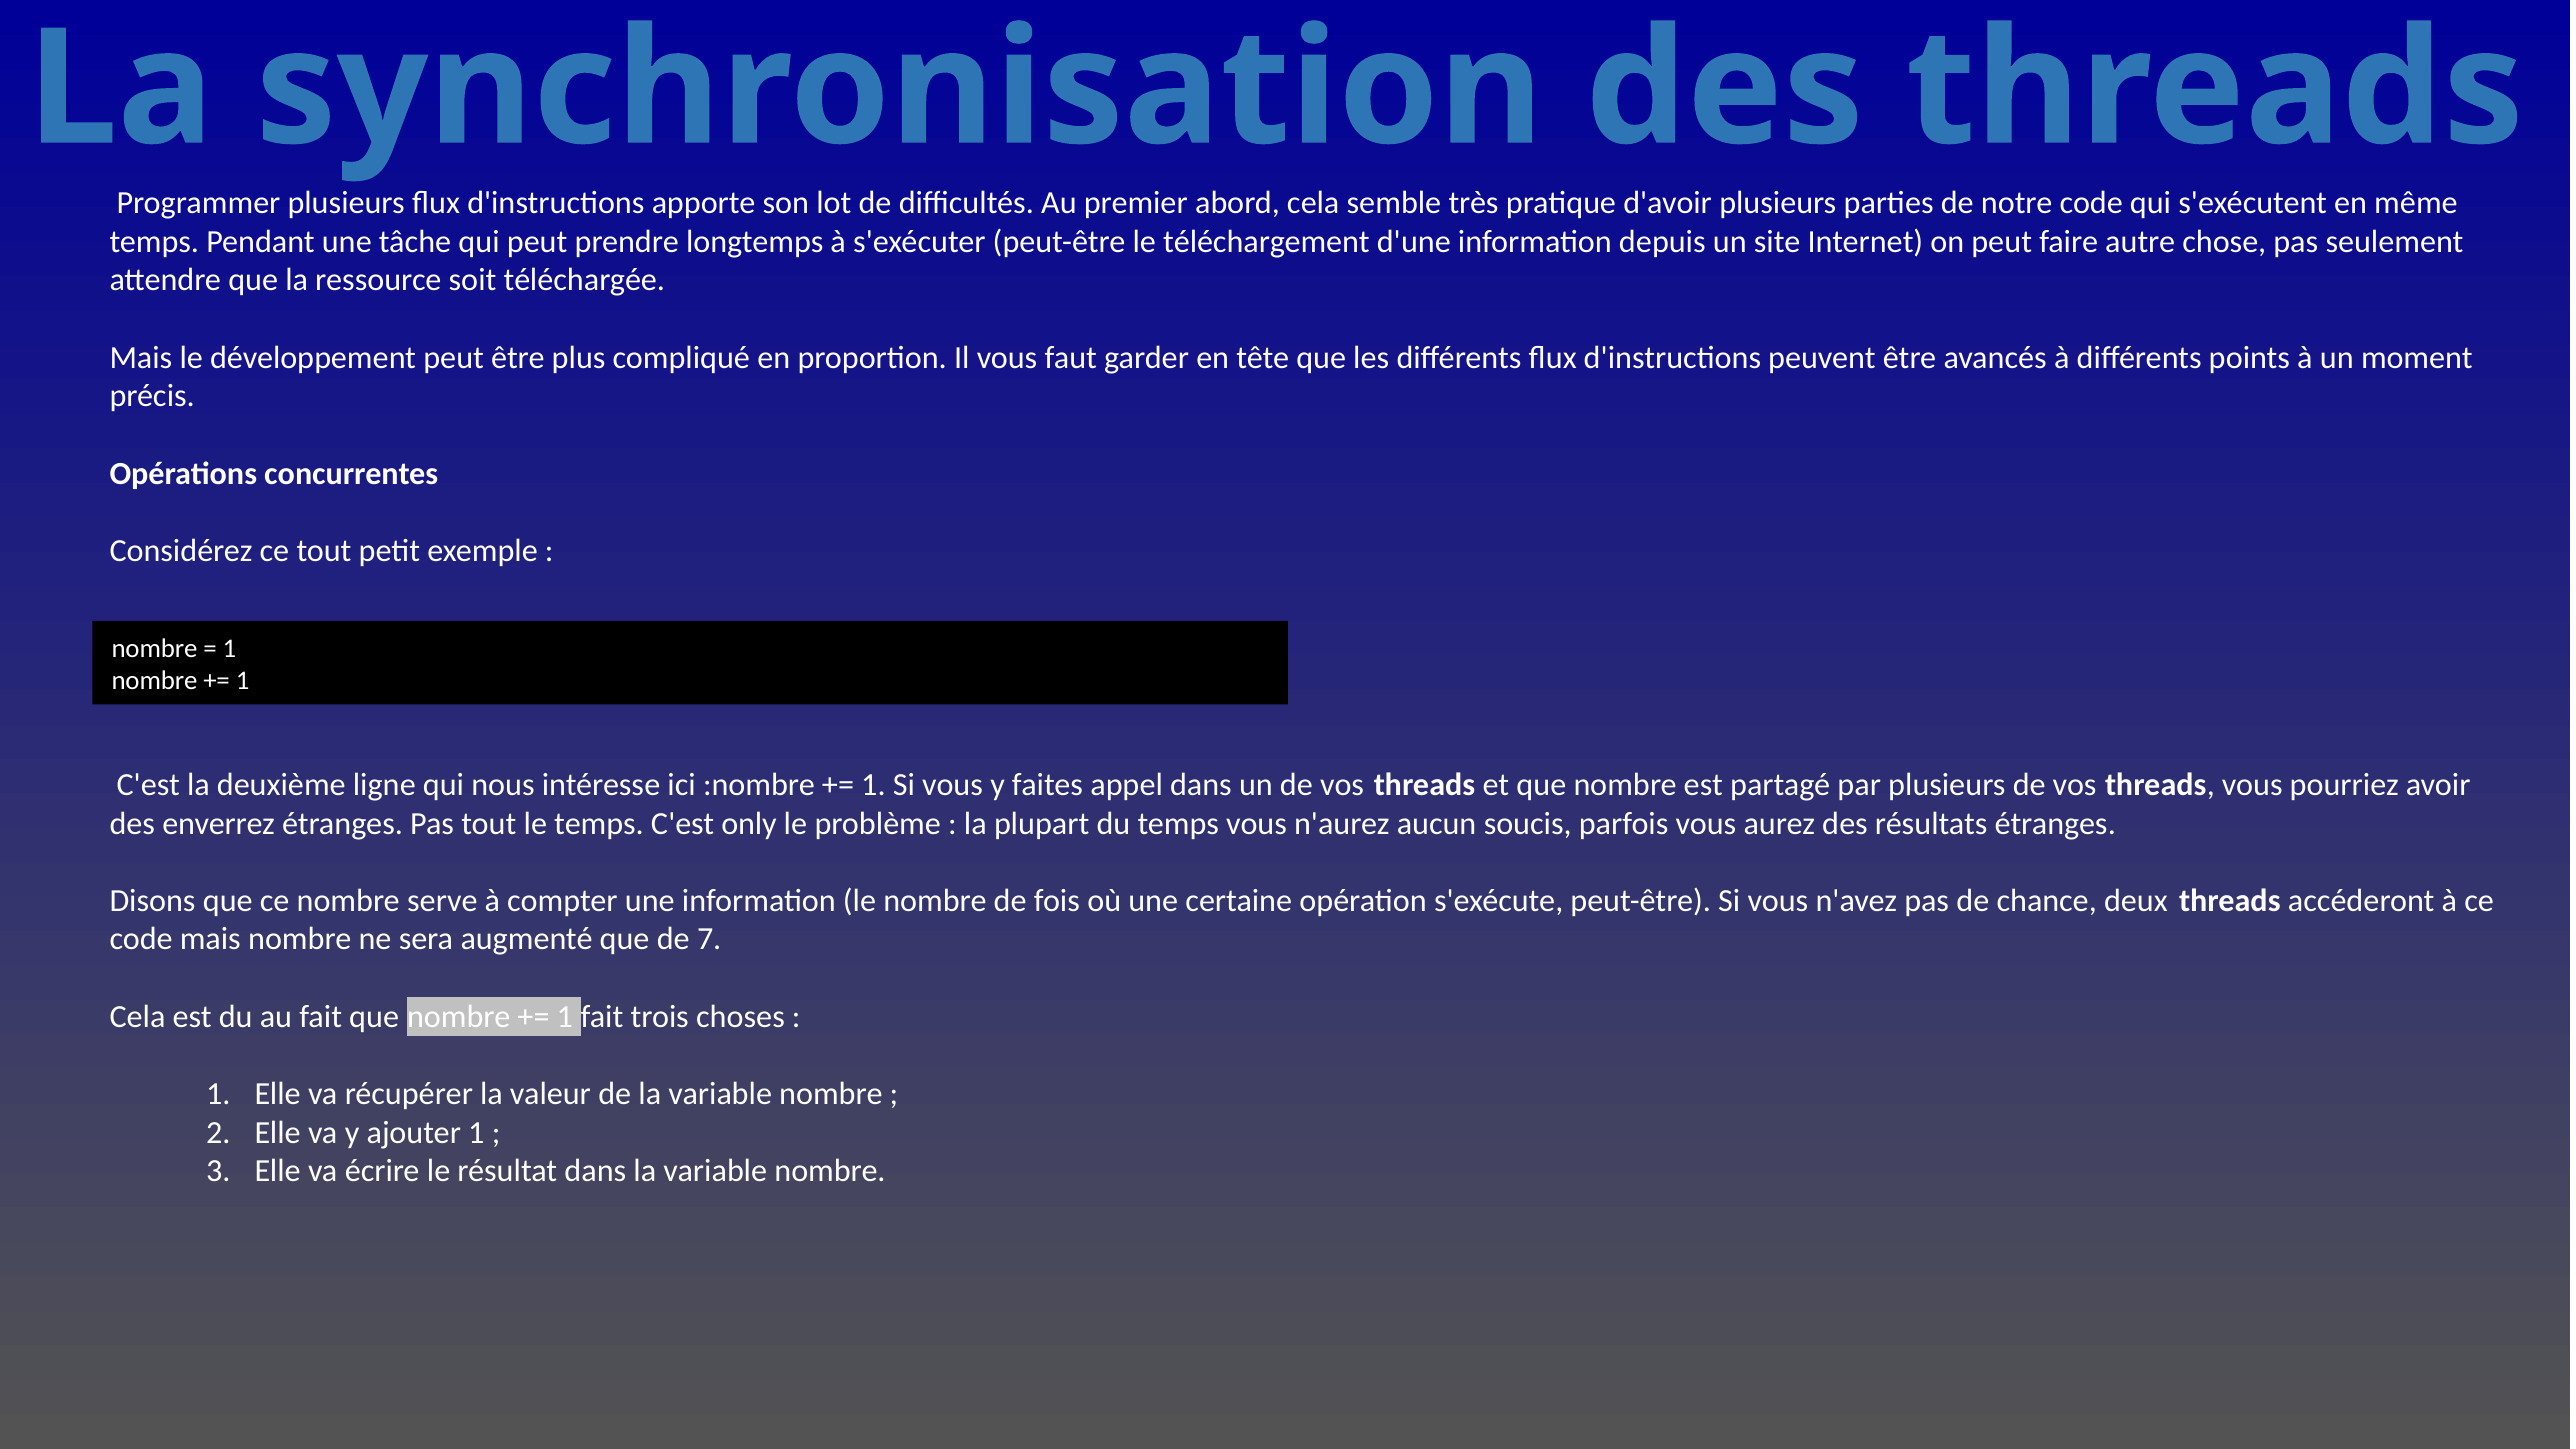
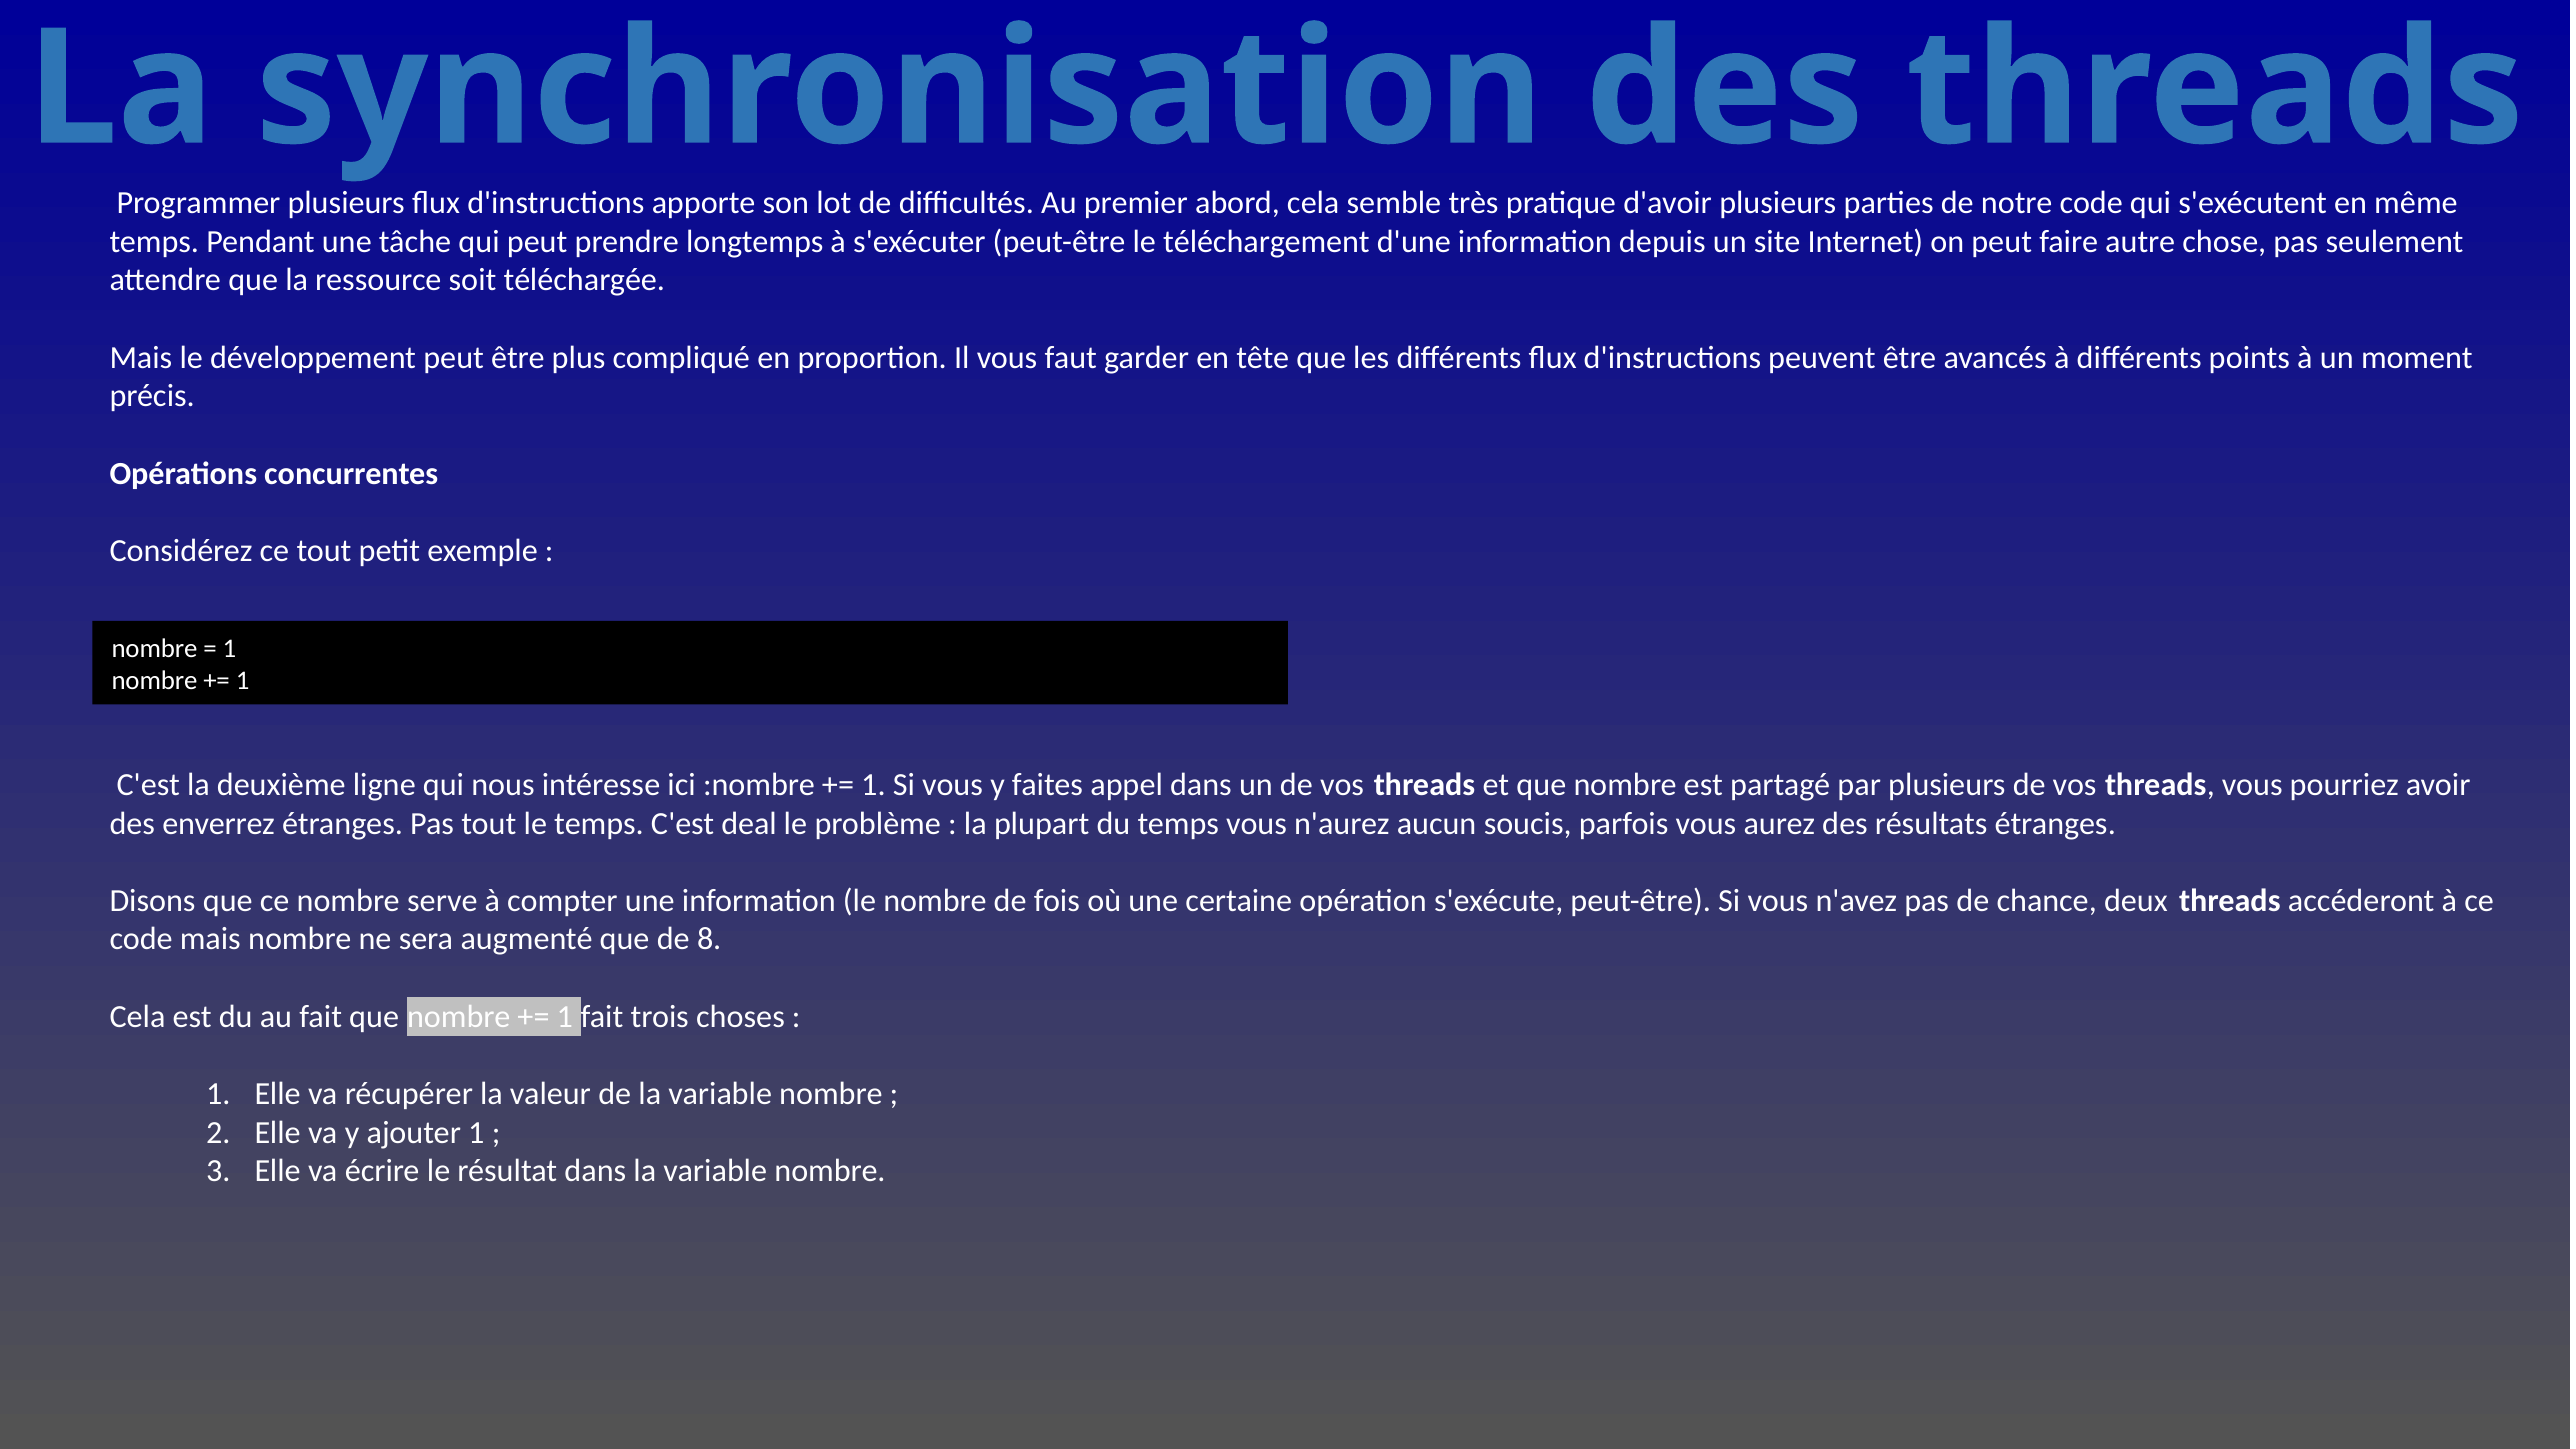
only: only -> deal (749, 823)
7: 7 -> 8 (709, 939)
